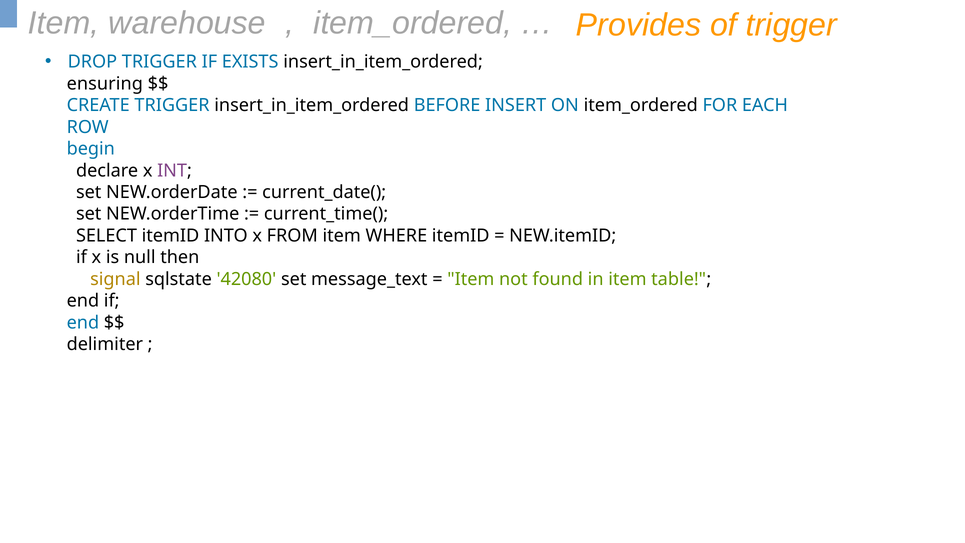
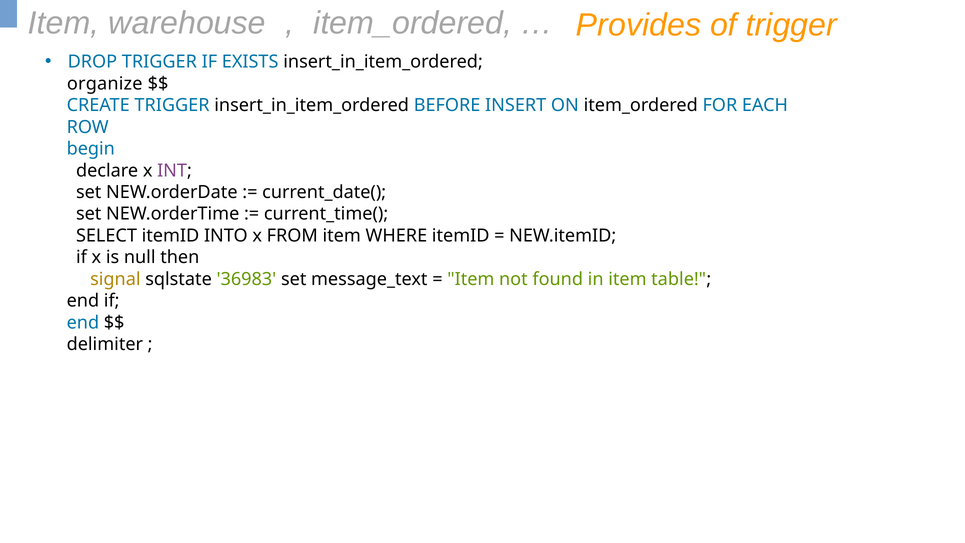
ensuring: ensuring -> organize (105, 84)
42080: 42080 -> 36983 (246, 279)
